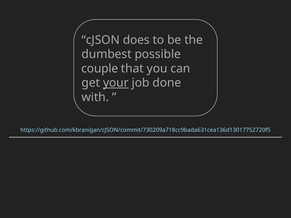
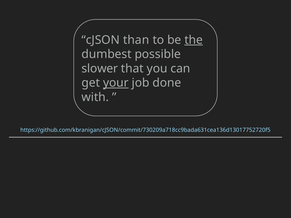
does: does -> than (136, 40)
the underline: none -> present (194, 40)
couple: couple -> slower (100, 69)
